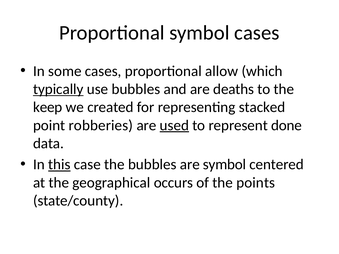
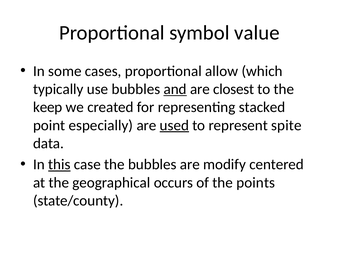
symbol cases: cases -> value (257, 33)
typically underline: present -> none (58, 89)
and underline: none -> present (175, 89)
deaths: deaths -> closest (234, 89)
robberies: robberies -> especially (101, 125)
done: done -> spite (286, 125)
are symbol: symbol -> modify (224, 165)
